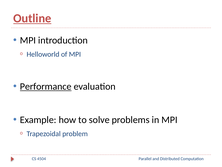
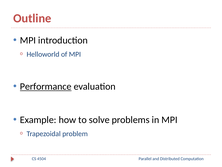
Outline underline: present -> none (32, 18)
